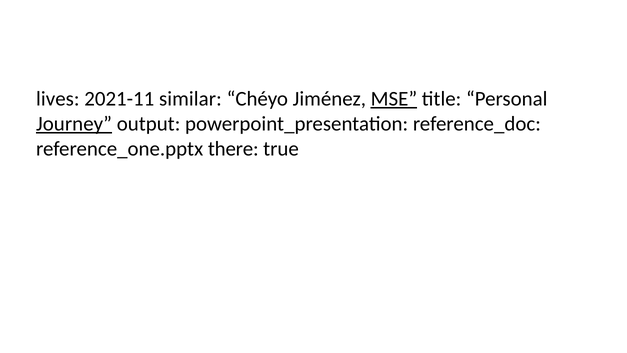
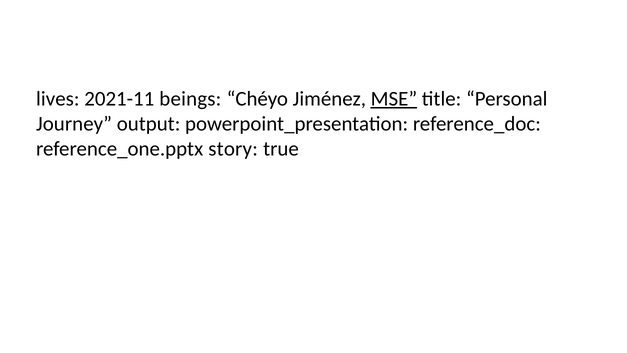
similar: similar -> beings (190, 99)
Journey underline: present -> none (74, 124)
there: there -> story (233, 149)
